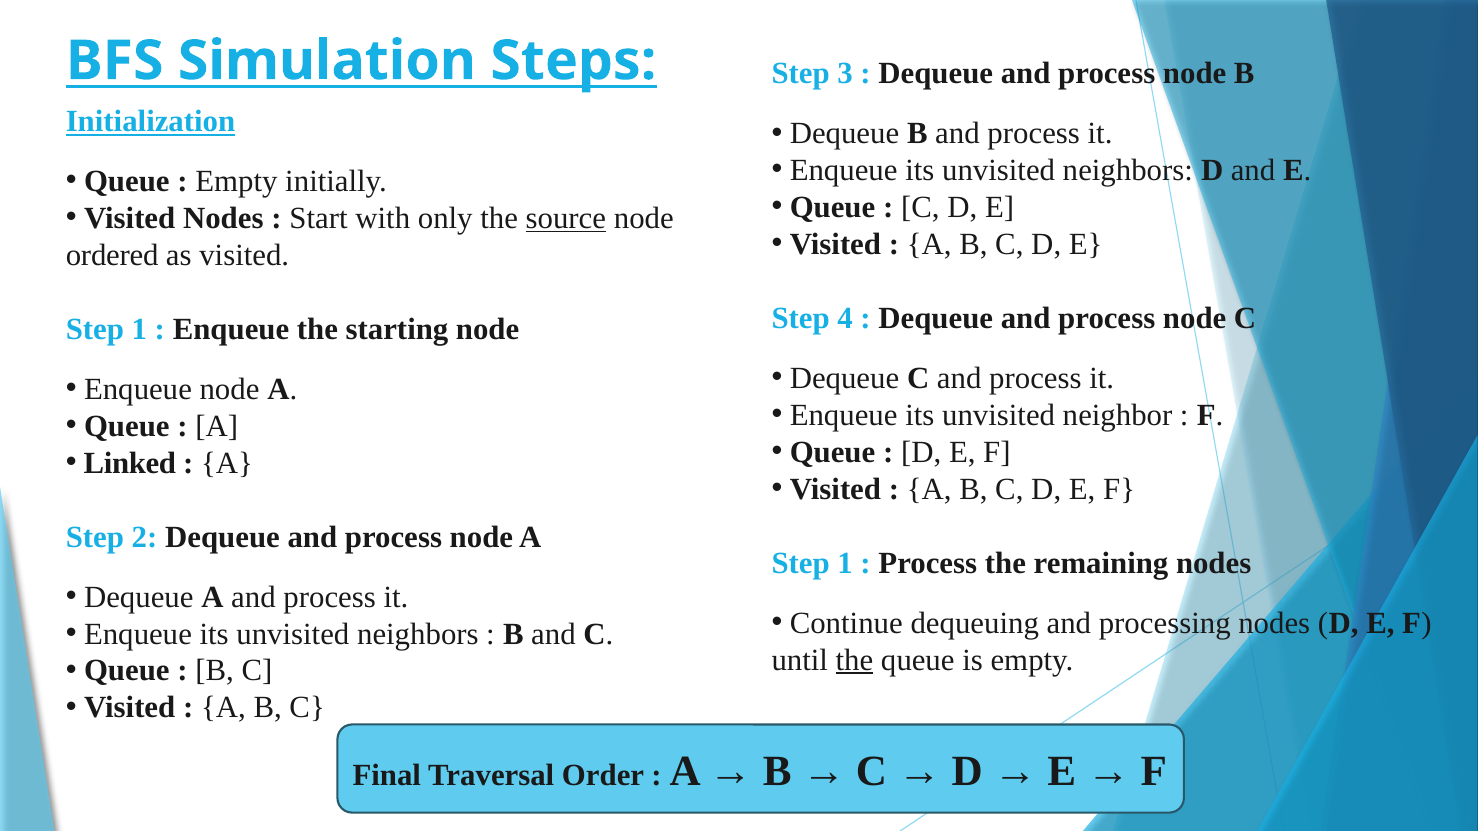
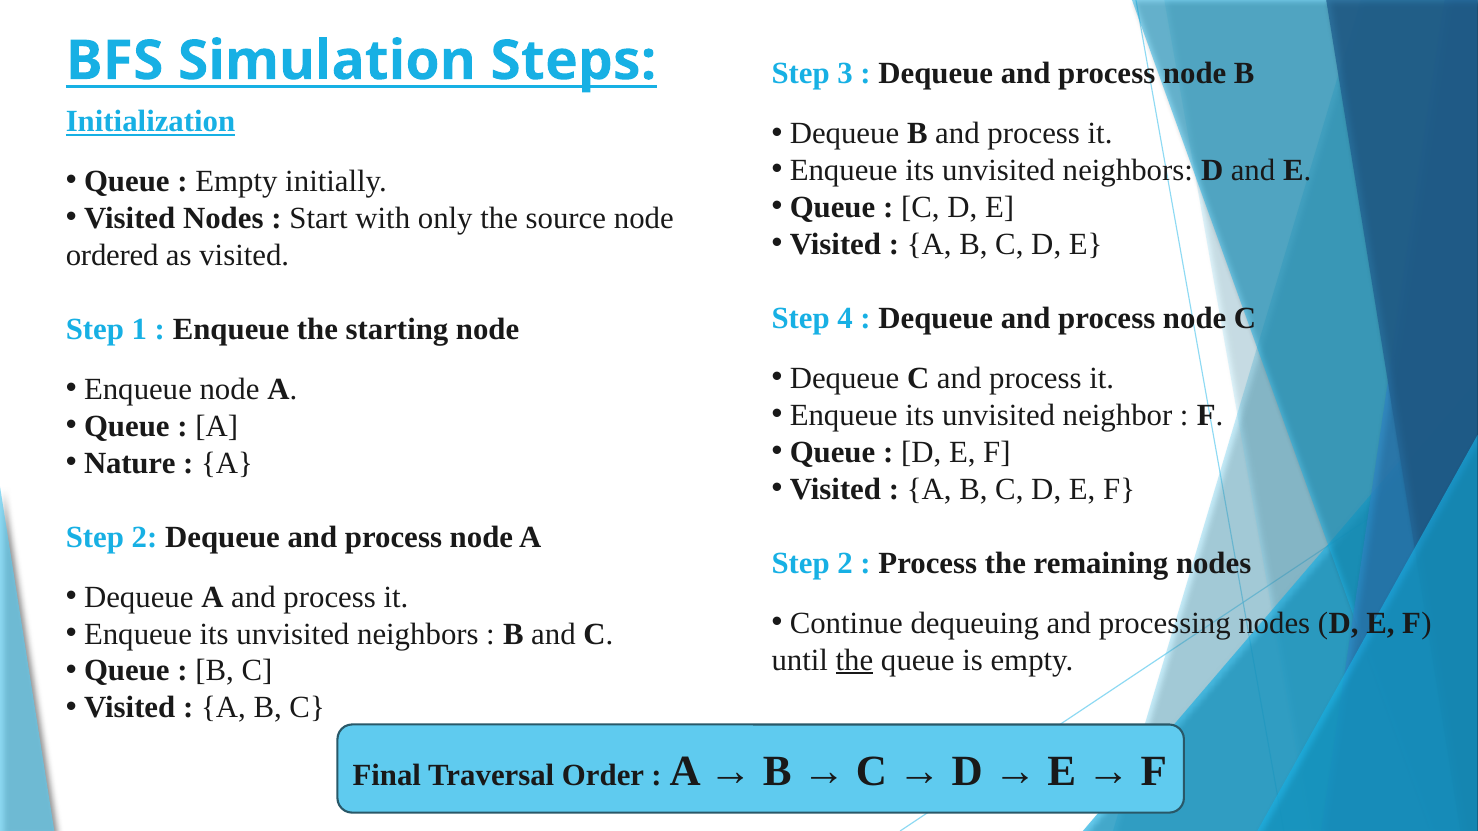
source underline: present -> none (566, 218)
Linked: Linked -> Nature (130, 463)
1: 1 -> 2 (845, 563)
